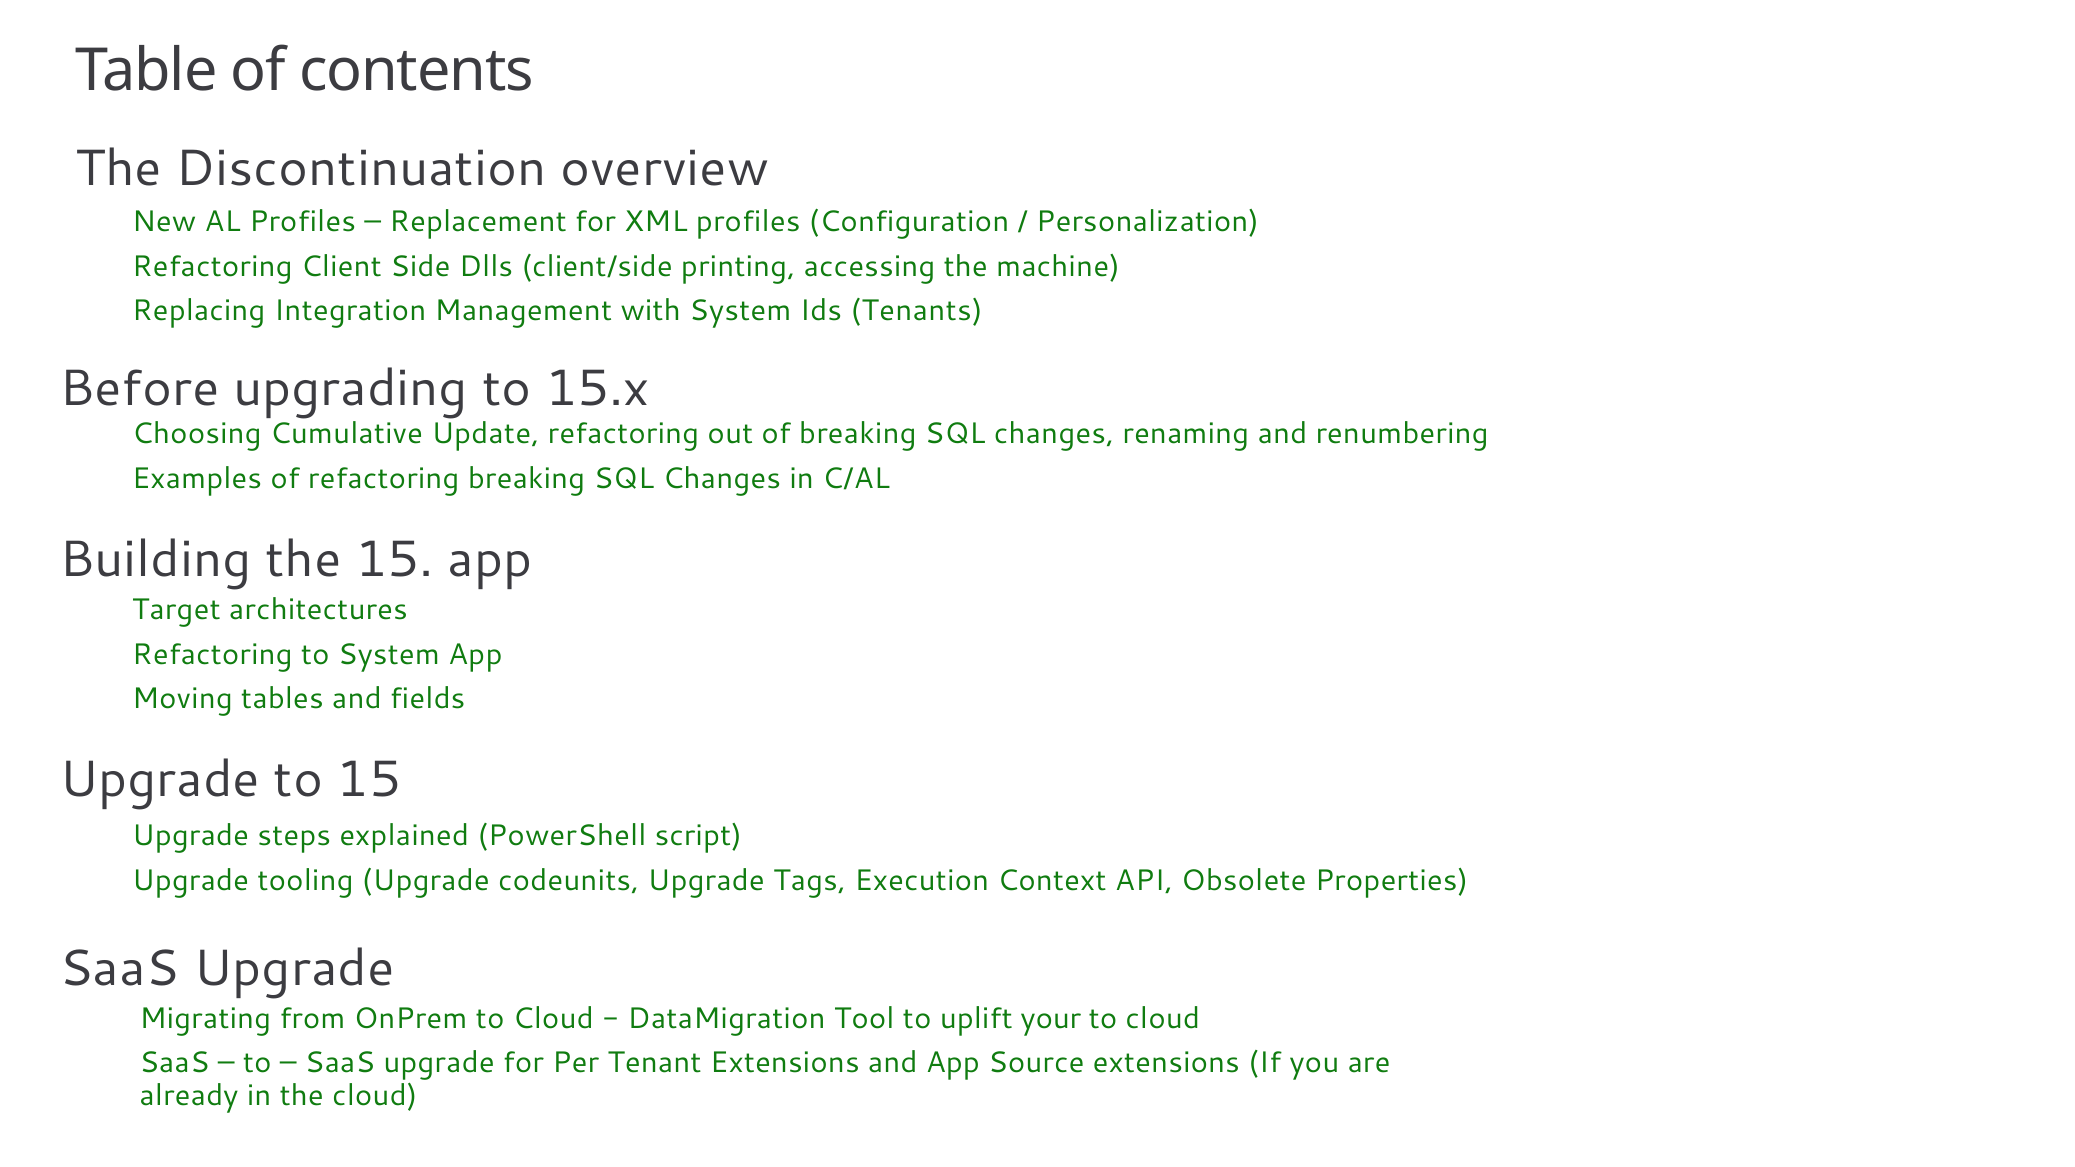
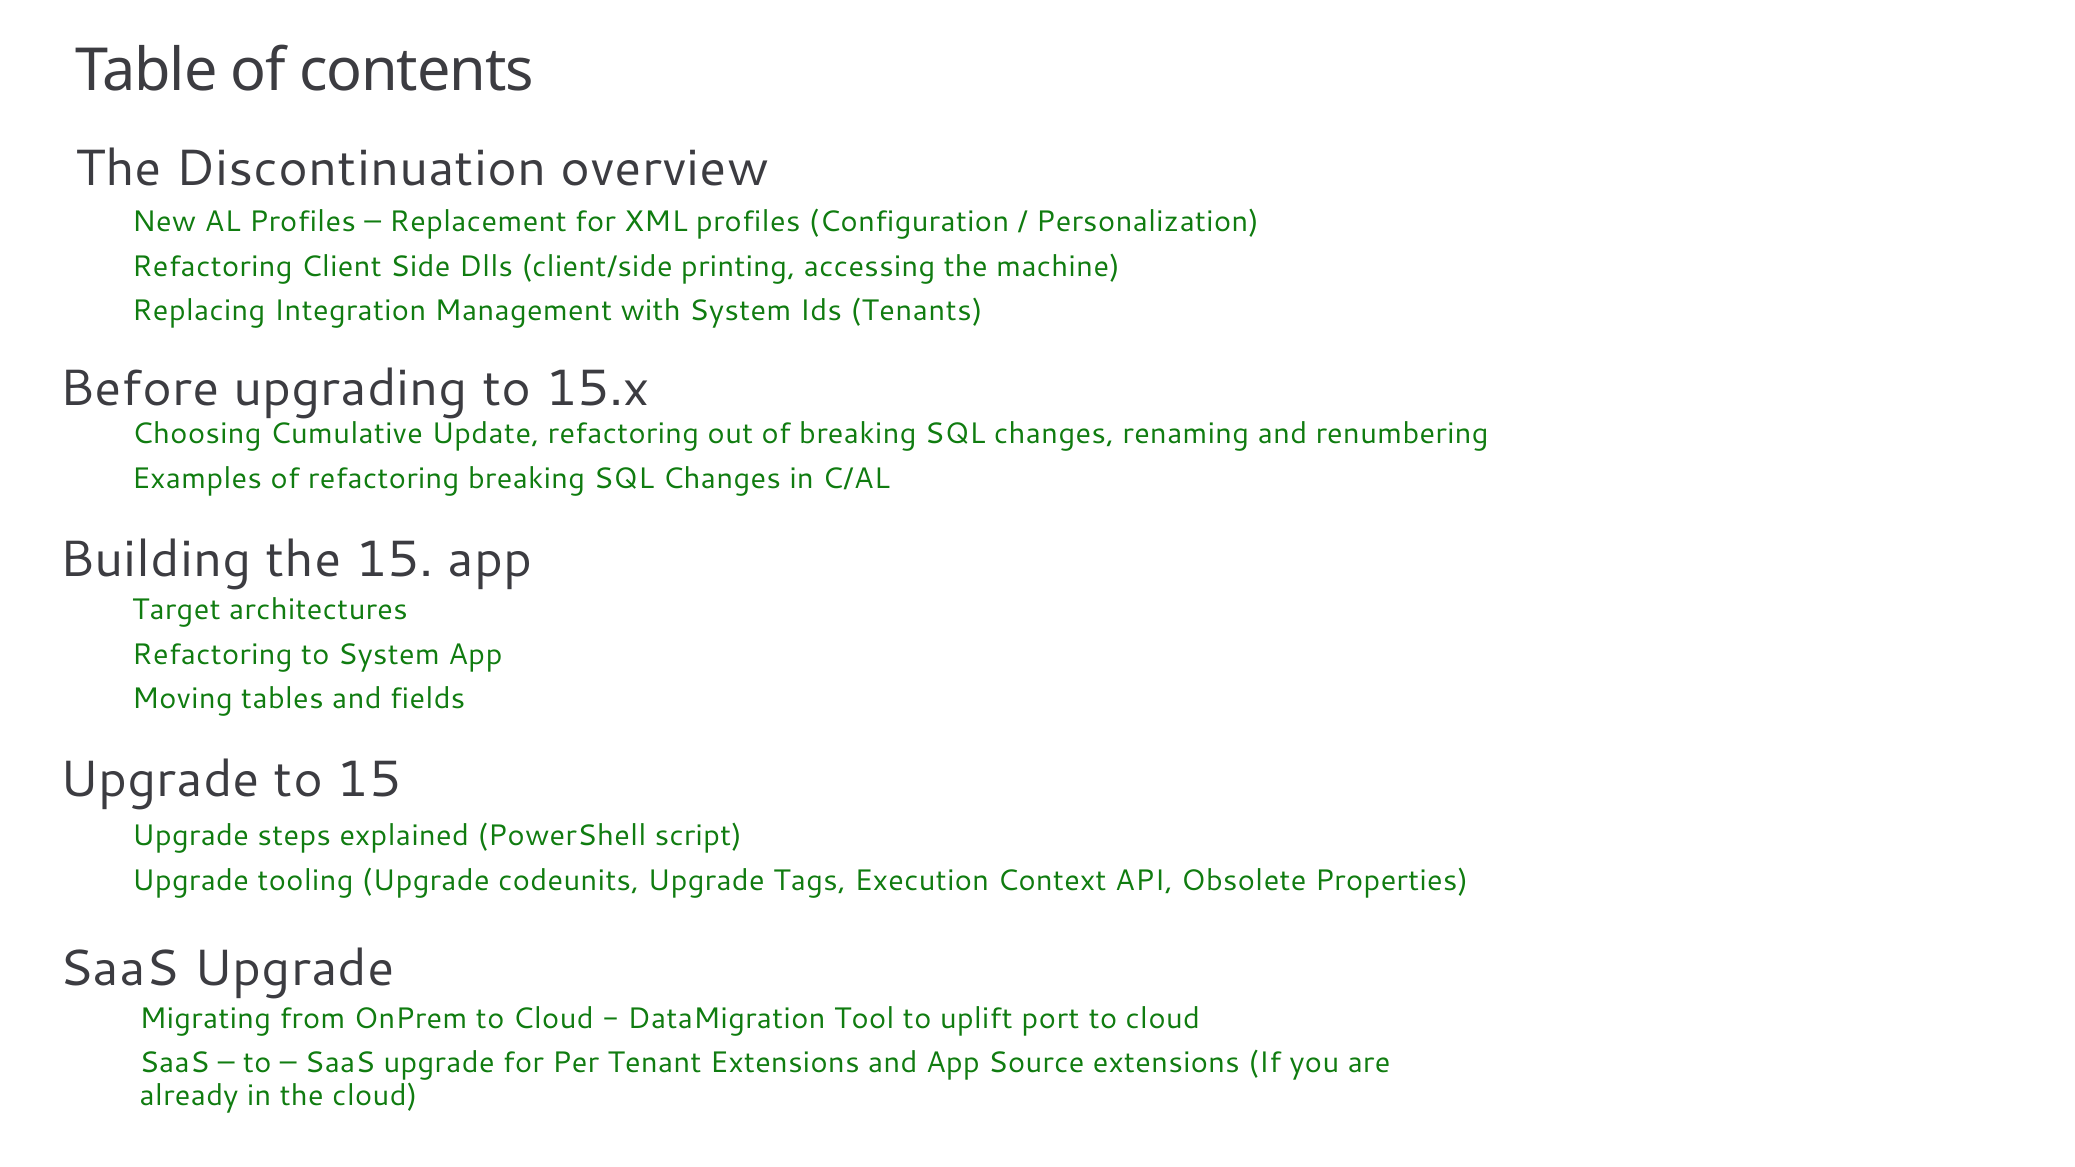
your: your -> port (1051, 1018)
